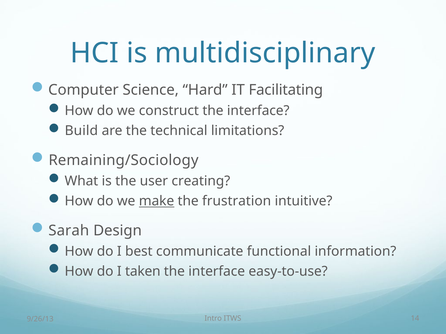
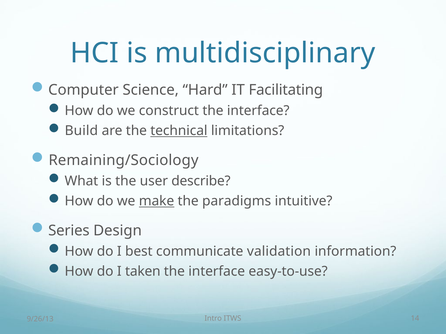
technical underline: none -> present (179, 131)
creating: creating -> describe (201, 181)
frustration: frustration -> paradigms (237, 201)
Sarah: Sarah -> Series (69, 231)
functional: functional -> validation (279, 252)
